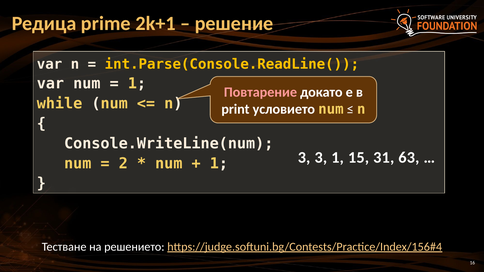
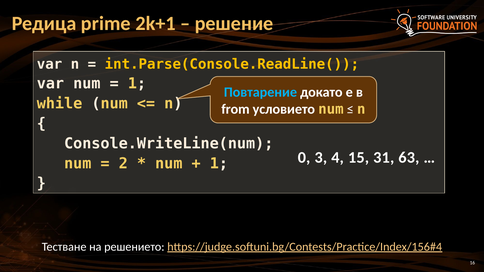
Повтарение colour: pink -> light blue (260, 92)
print: print -> from (235, 109)
3: 3 -> 0 (304, 158)
3 1: 1 -> 4 (338, 158)
